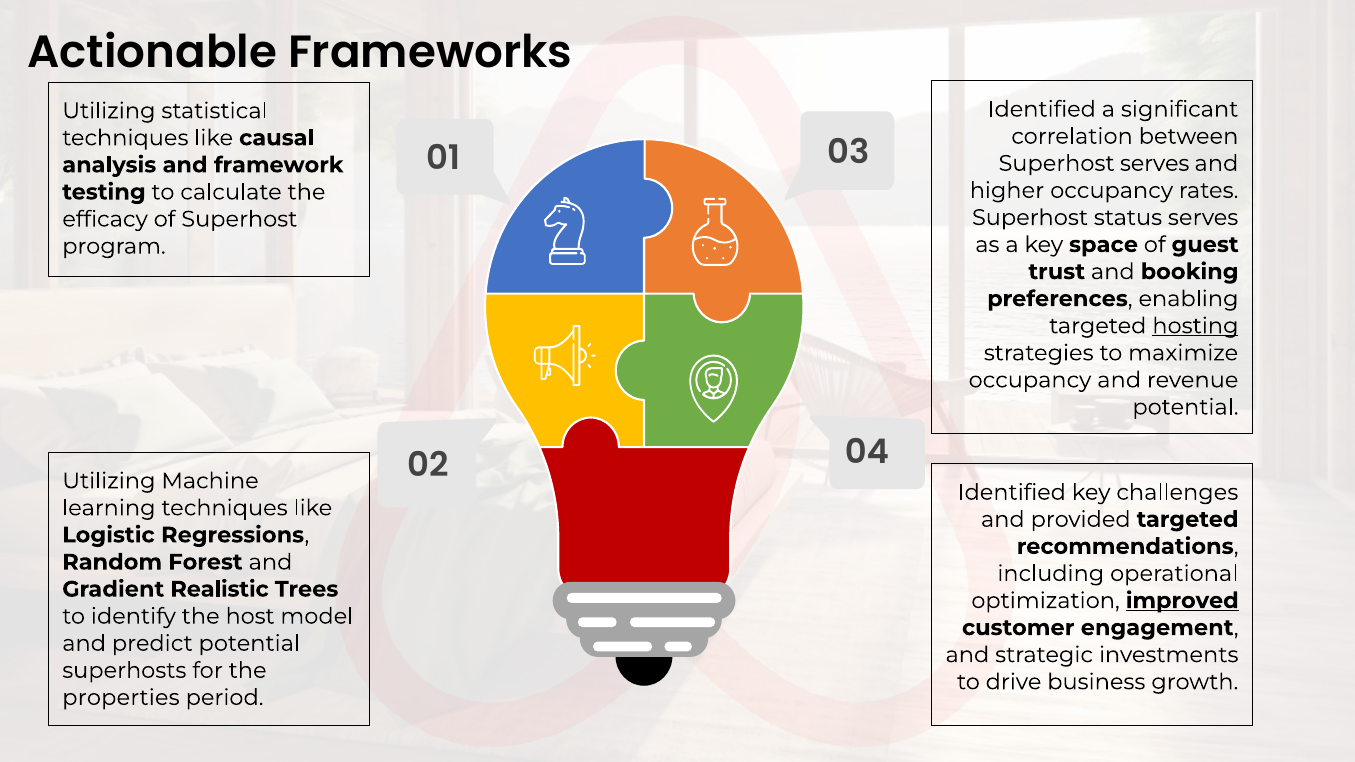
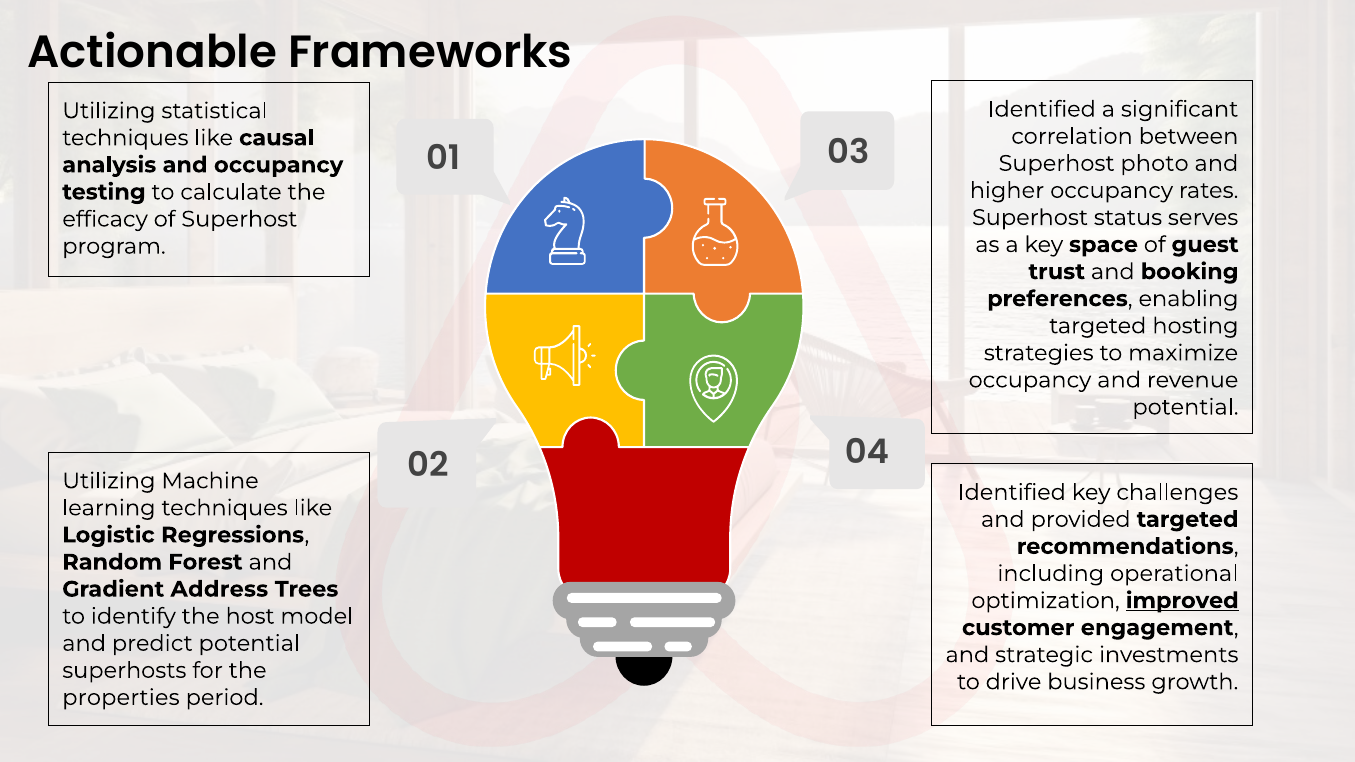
Superhost serves: serves -> photo (1155, 163)
and framework: framework -> occupancy (279, 165)
hosting underline: present -> none (1195, 326)
Realistic: Realistic -> Address (219, 589)
